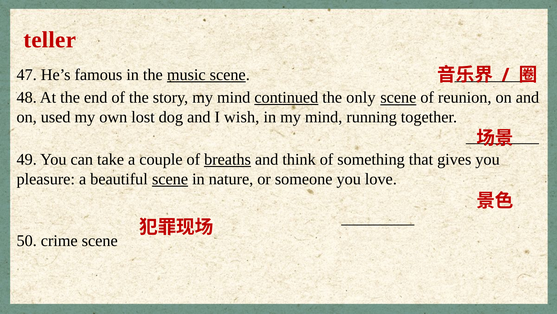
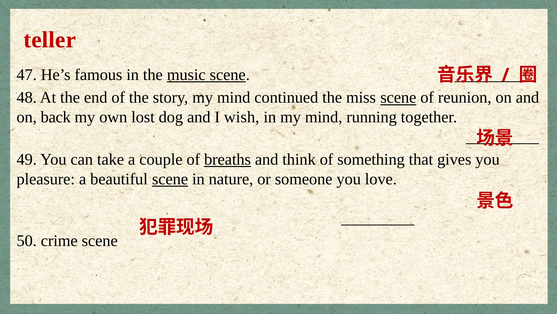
continued underline: present -> none (286, 97)
only: only -> miss (361, 97)
used: used -> back (56, 117)
